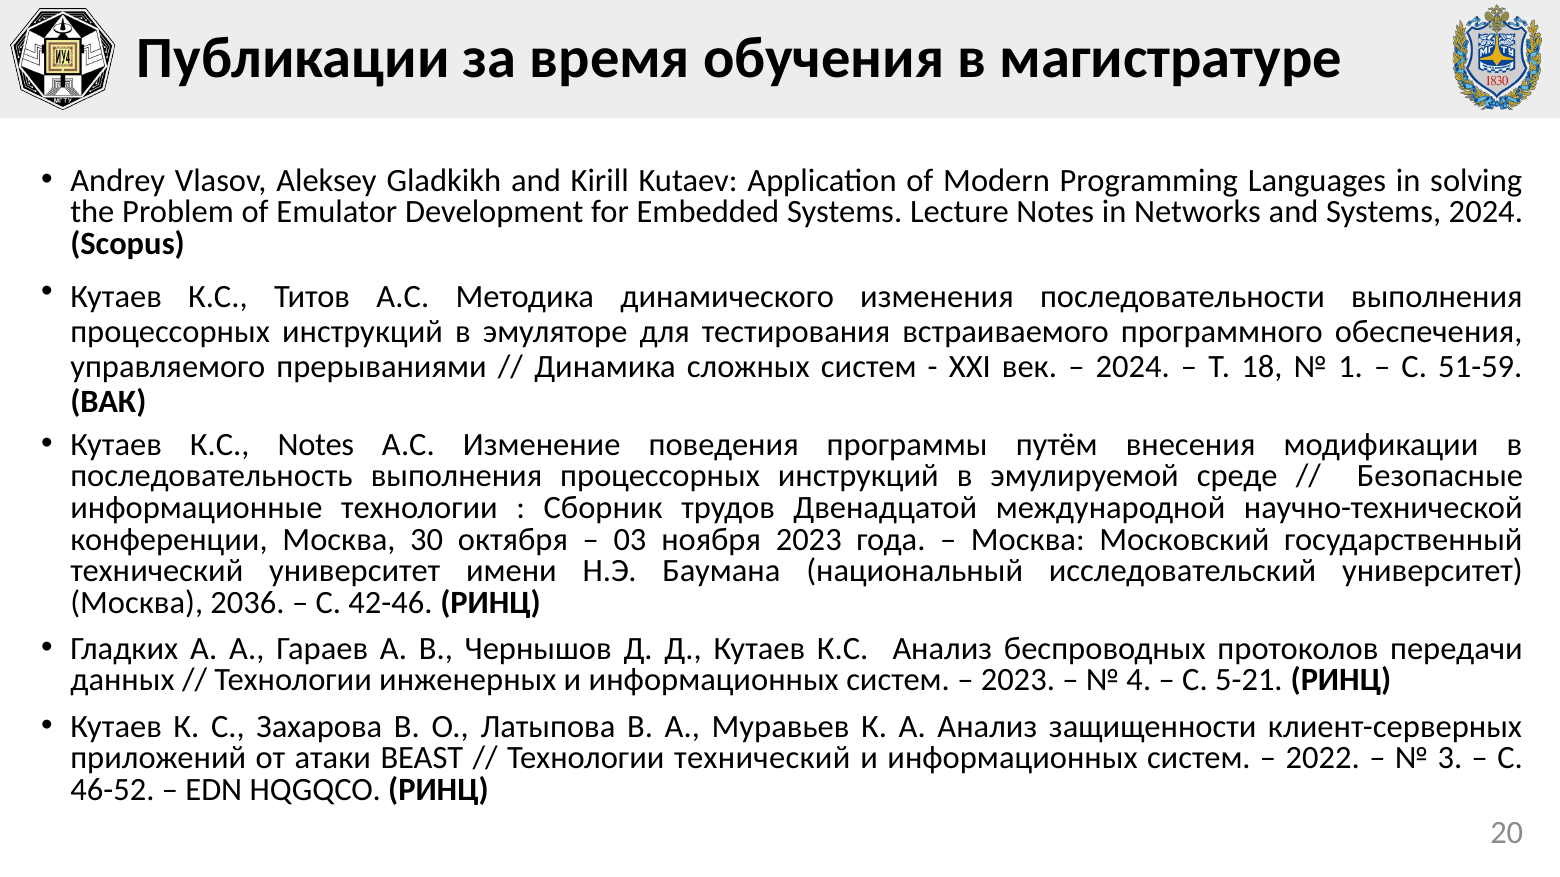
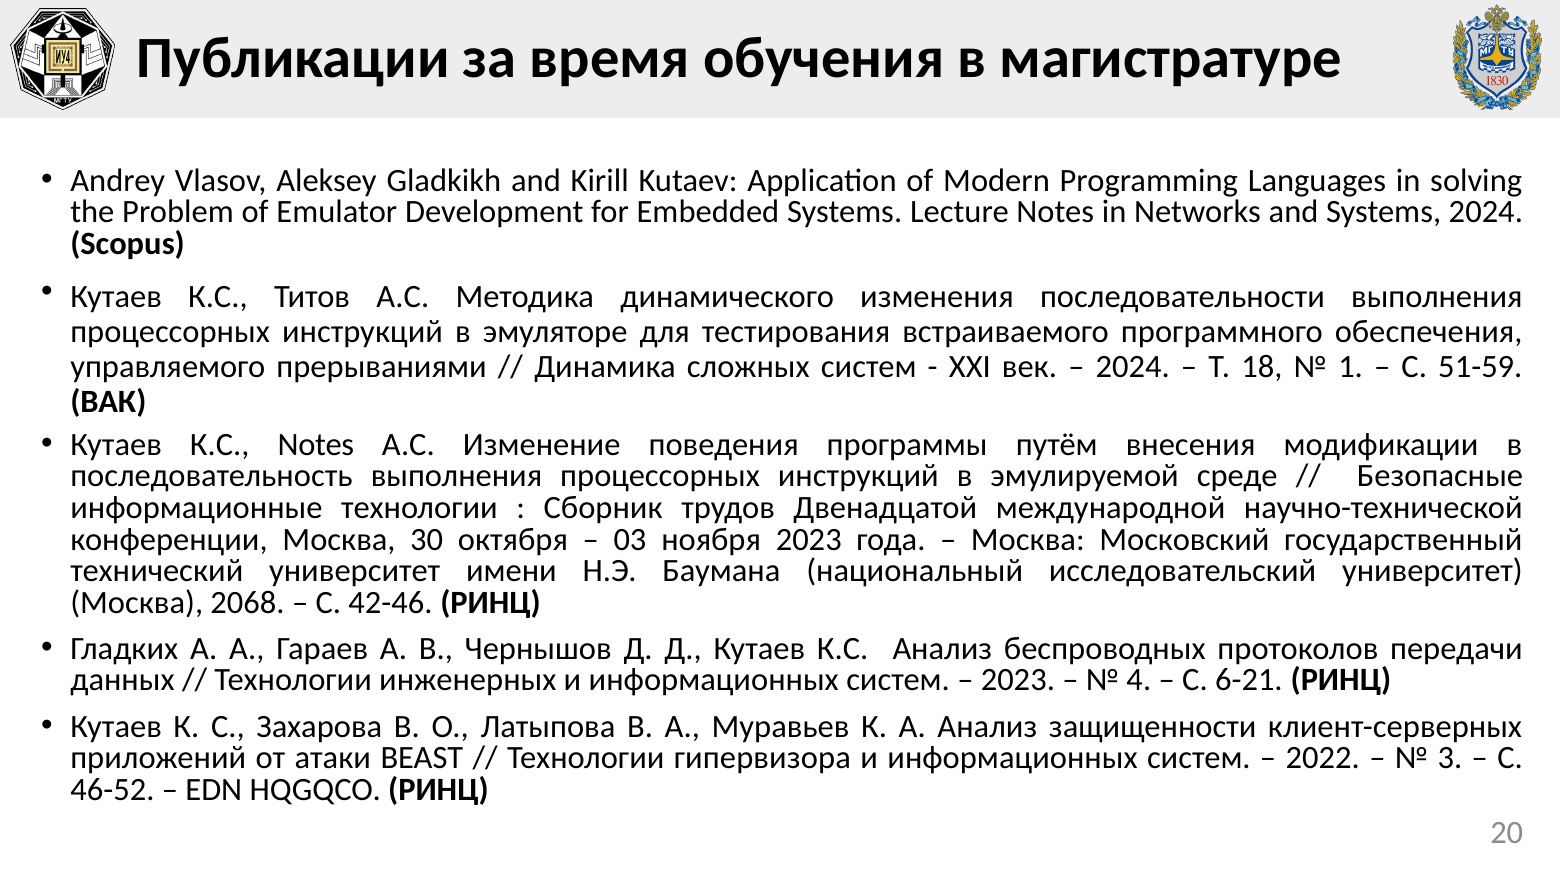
2036: 2036 -> 2068 (248, 603)
5-21: 5-21 -> 6-21 (1249, 681)
Технологии технический: технический -> гипервизора (762, 758)
